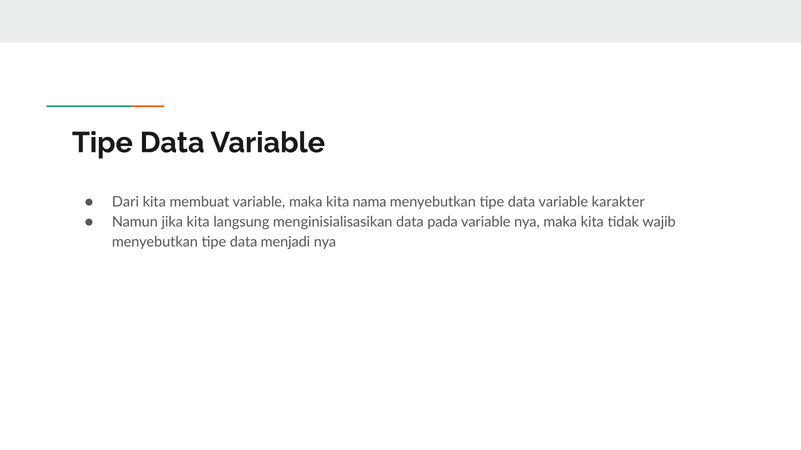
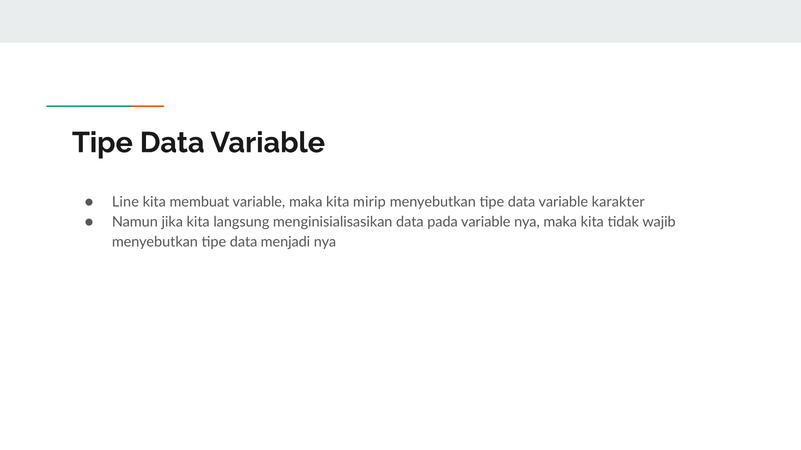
Dari: Dari -> Line (125, 202)
nama: nama -> mirip (369, 202)
